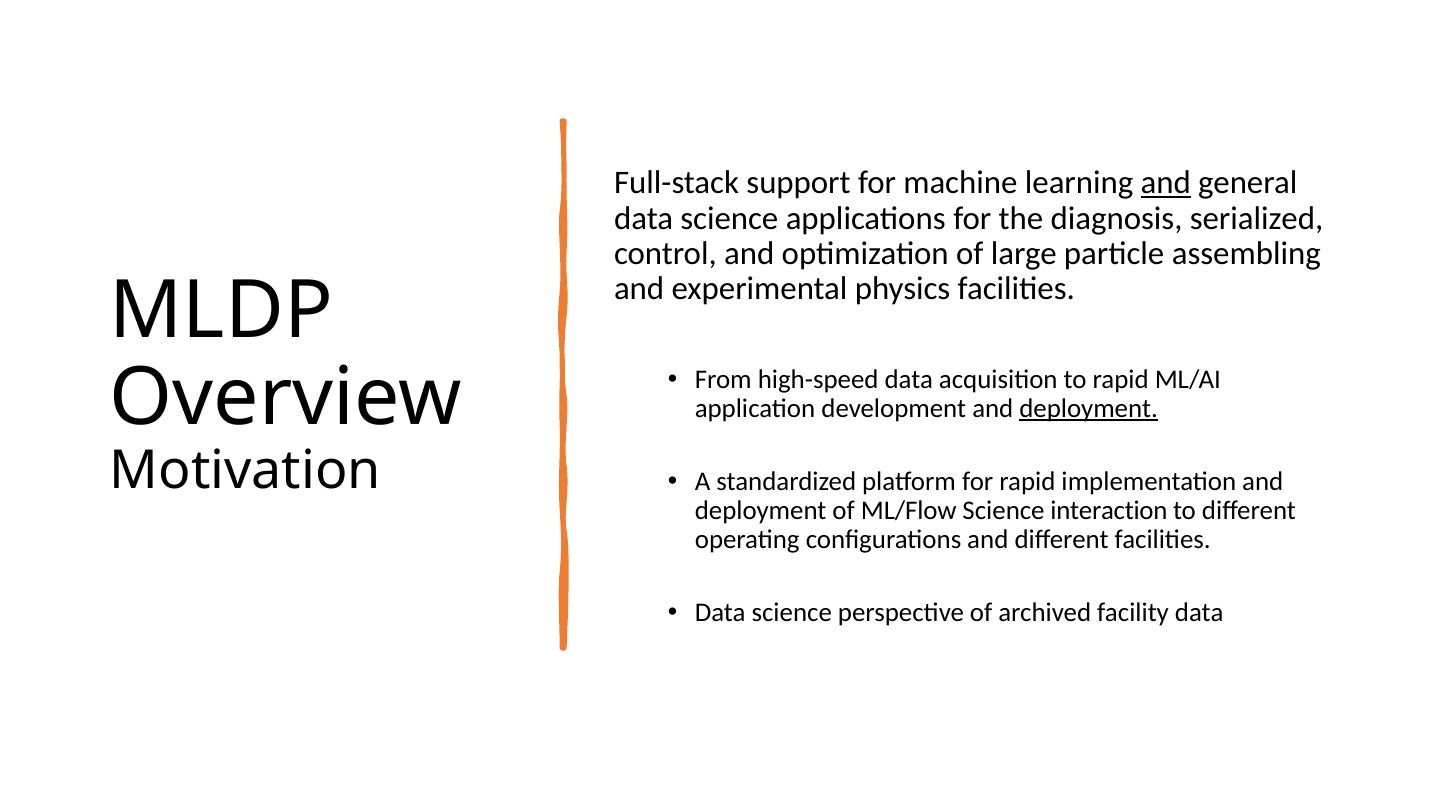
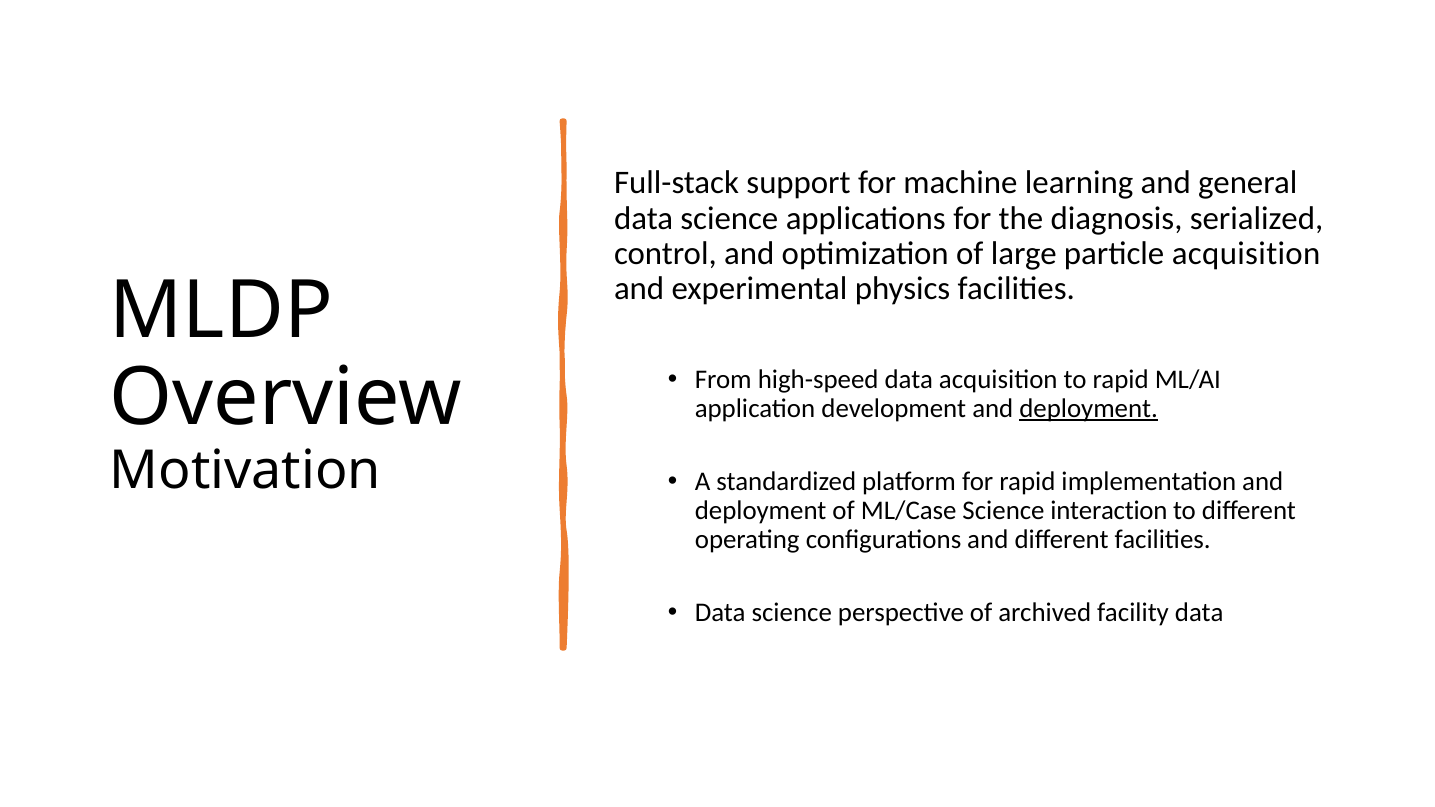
and underline: present -> none (1166, 183)
particle assembling: assembling -> acquisition (1246, 254)
ML/Flow: ML/Flow -> ML/Case (909, 511)
